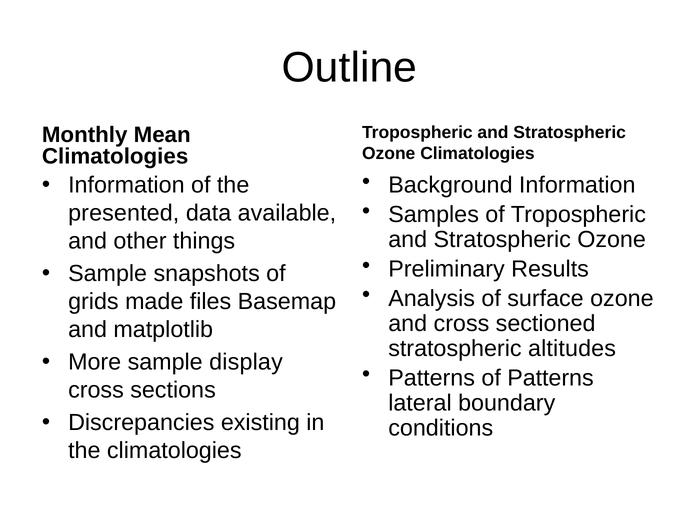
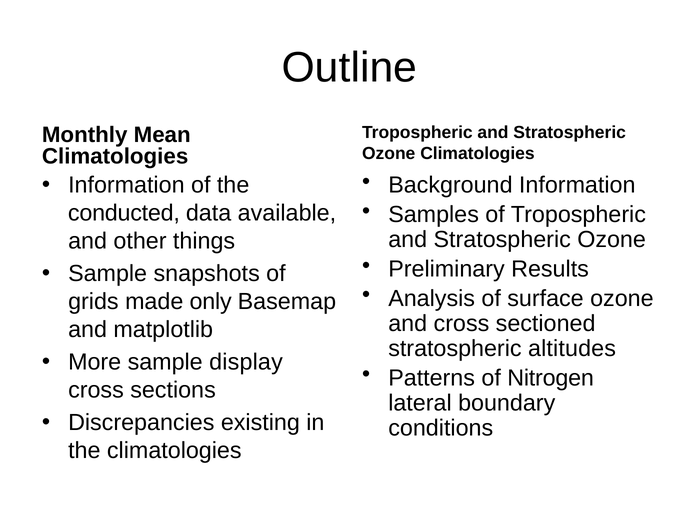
presented: presented -> conducted (124, 213)
files: files -> only (211, 302)
of Patterns: Patterns -> Nitrogen (551, 378)
